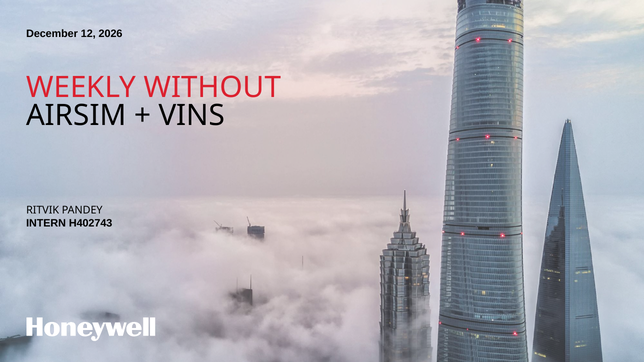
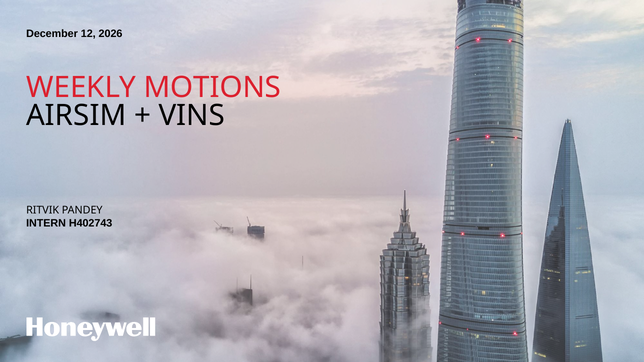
WITHOUT: WITHOUT -> MOTIONS (212, 87)
